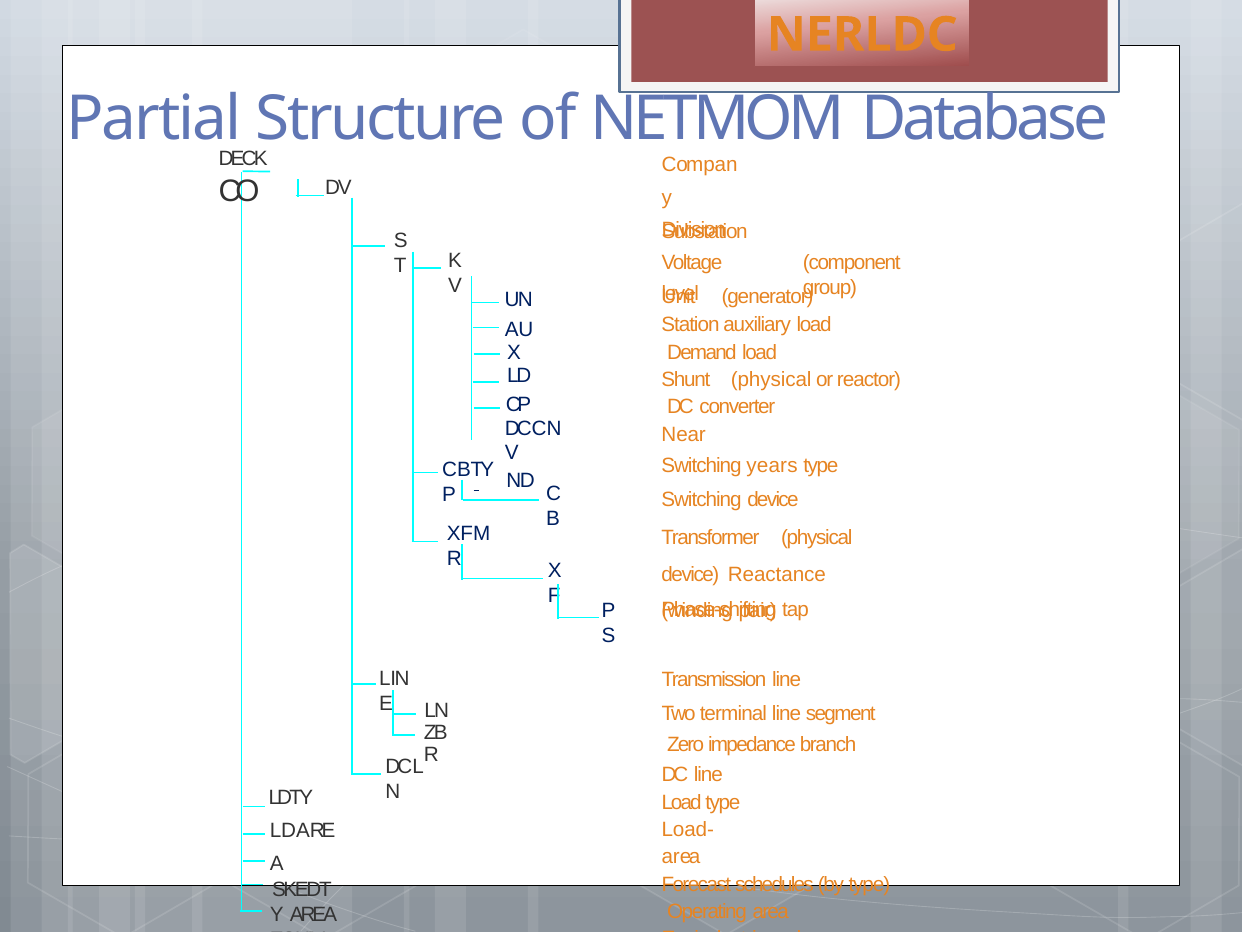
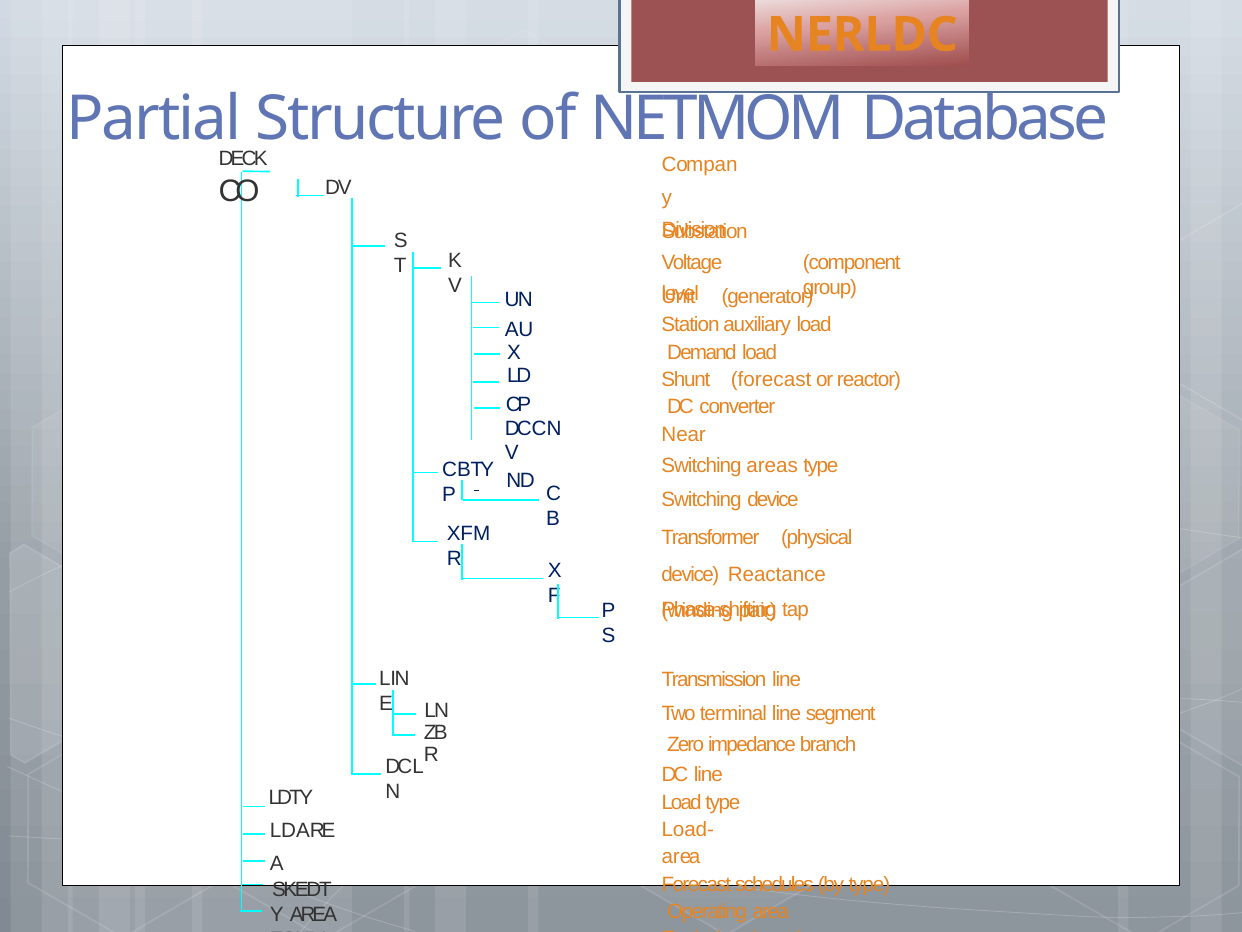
Shunt physical: physical -> forecast (771, 380)
years: years -> areas (772, 465)
